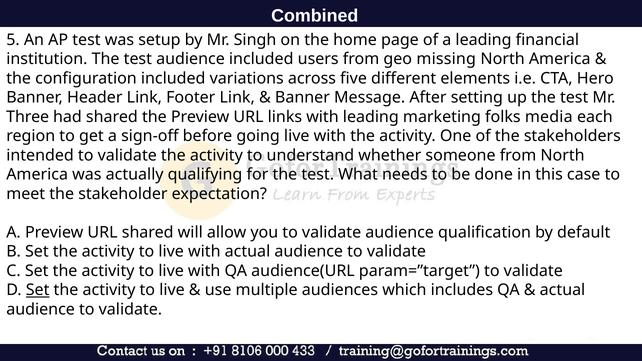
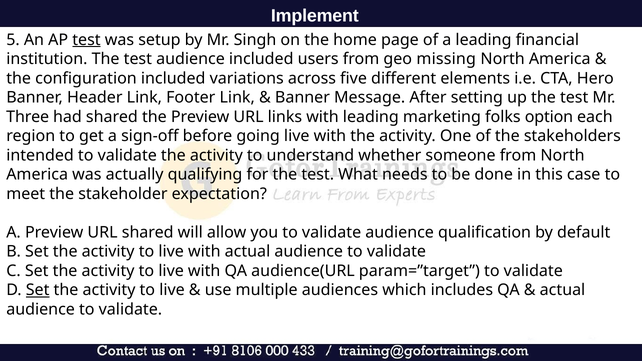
Combined: Combined -> Implement (315, 16)
test underline: none -> present (86, 40)
media: media -> option (549, 117)
